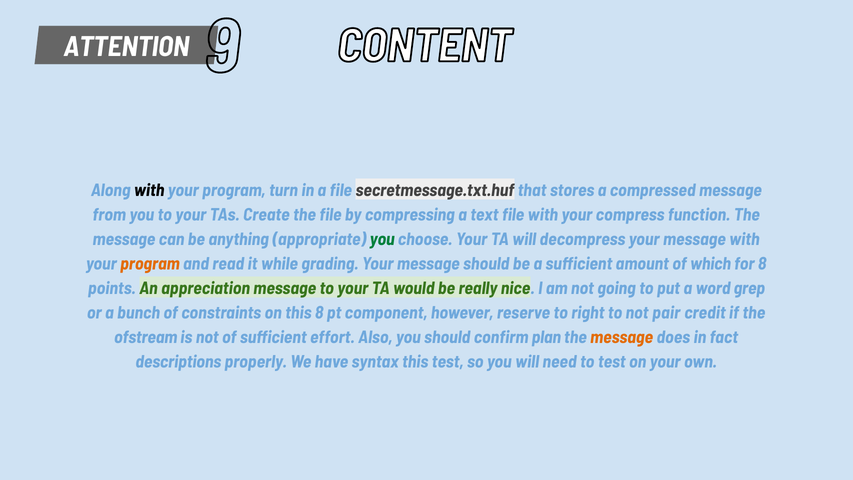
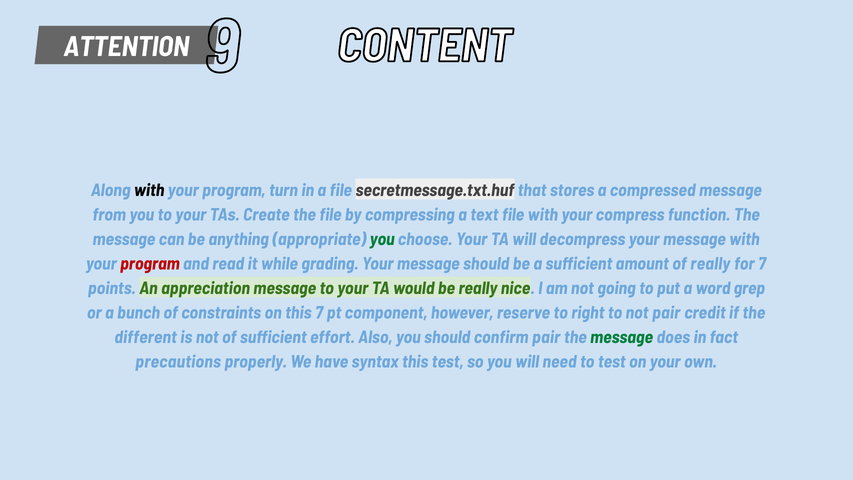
program colour: orange -> red (150, 264)
of which: which -> really (710, 264)
for 8: 8 -> 7 (762, 264)
this 8: 8 -> 7 (319, 313)
ofstream: ofstream -> different (146, 337)
confirm plan: plan -> pair (546, 337)
message colour: orange -> green (622, 337)
descriptions: descriptions -> precautions (178, 362)
